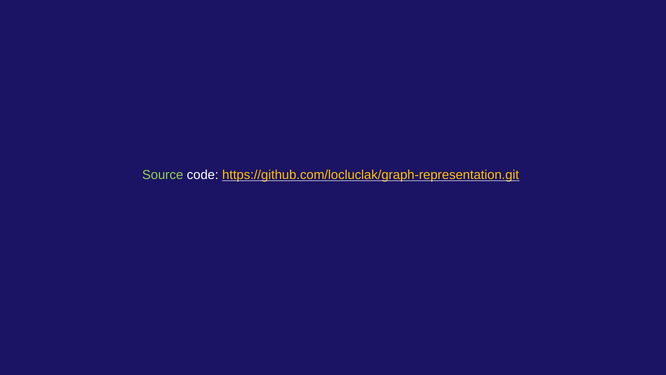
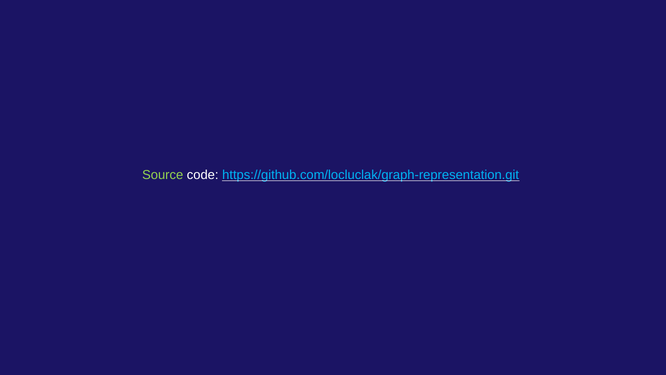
https://github.com/locluclak/graph-representation.git colour: yellow -> light blue (371, 175)
